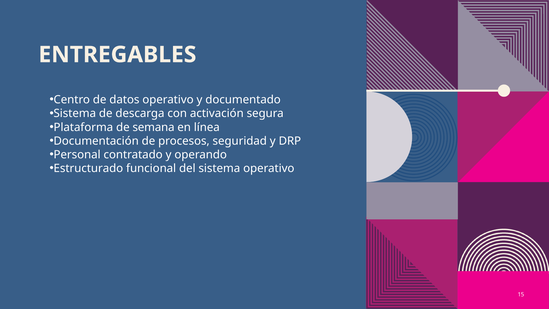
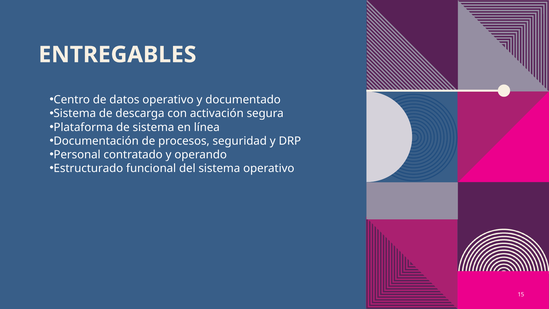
de semana: semana -> sistema (153, 127)
